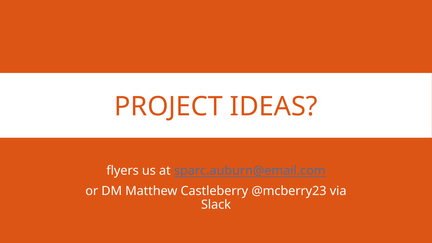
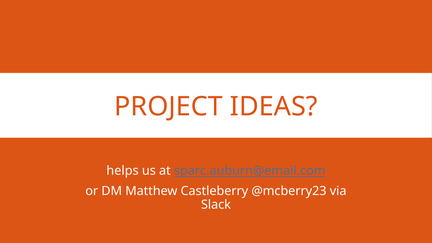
flyers: flyers -> helps (123, 171)
